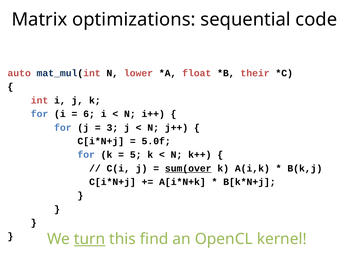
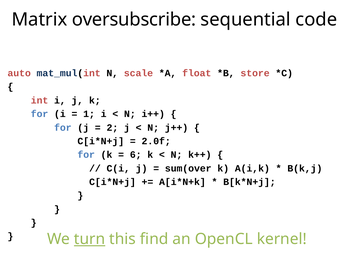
optimizations: optimizations -> oversubscribe (134, 19)
lower: lower -> scale (138, 73)
their: their -> store (255, 73)
6: 6 -> 1 (89, 114)
3: 3 -> 2 (112, 127)
5.0f: 5.0f -> 2.0f (156, 141)
5: 5 -> 6 (136, 155)
sum(over underline: present -> none (188, 168)
